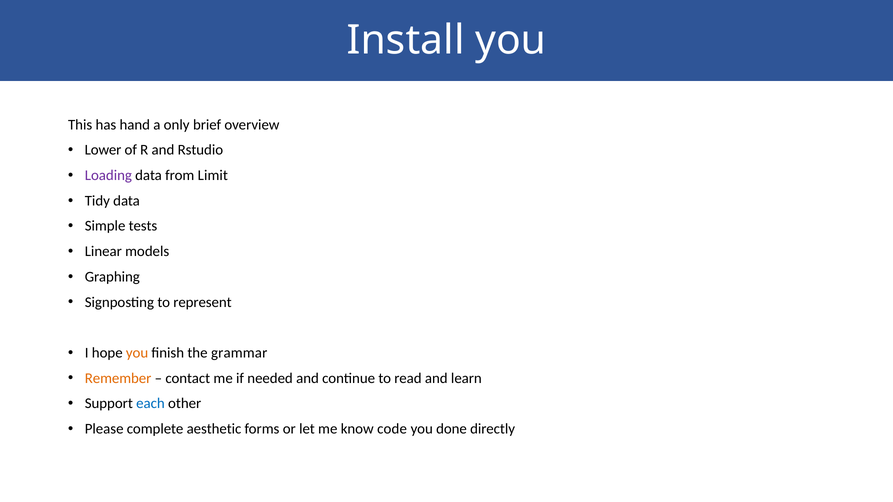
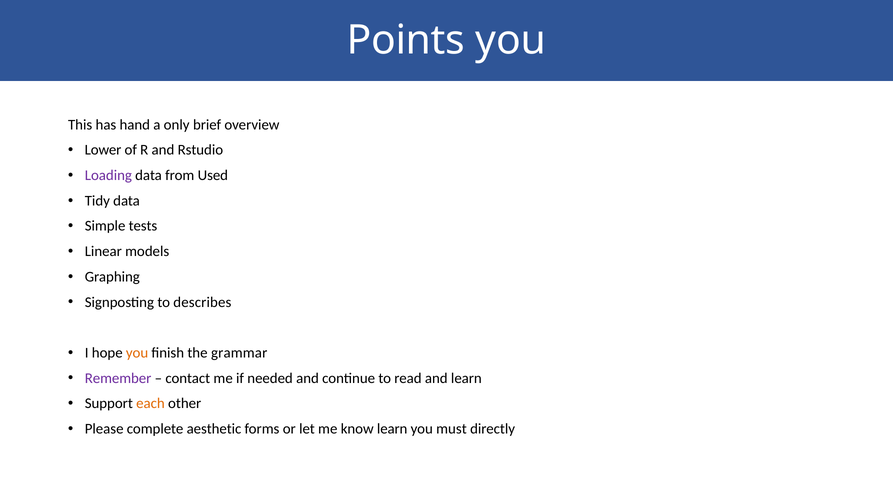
Install: Install -> Points (406, 40)
Limit: Limit -> Used (213, 176)
represent: represent -> describes (202, 302)
Remember colour: orange -> purple (118, 378)
each colour: blue -> orange (150, 404)
know code: code -> learn (392, 429)
done: done -> must (451, 429)
